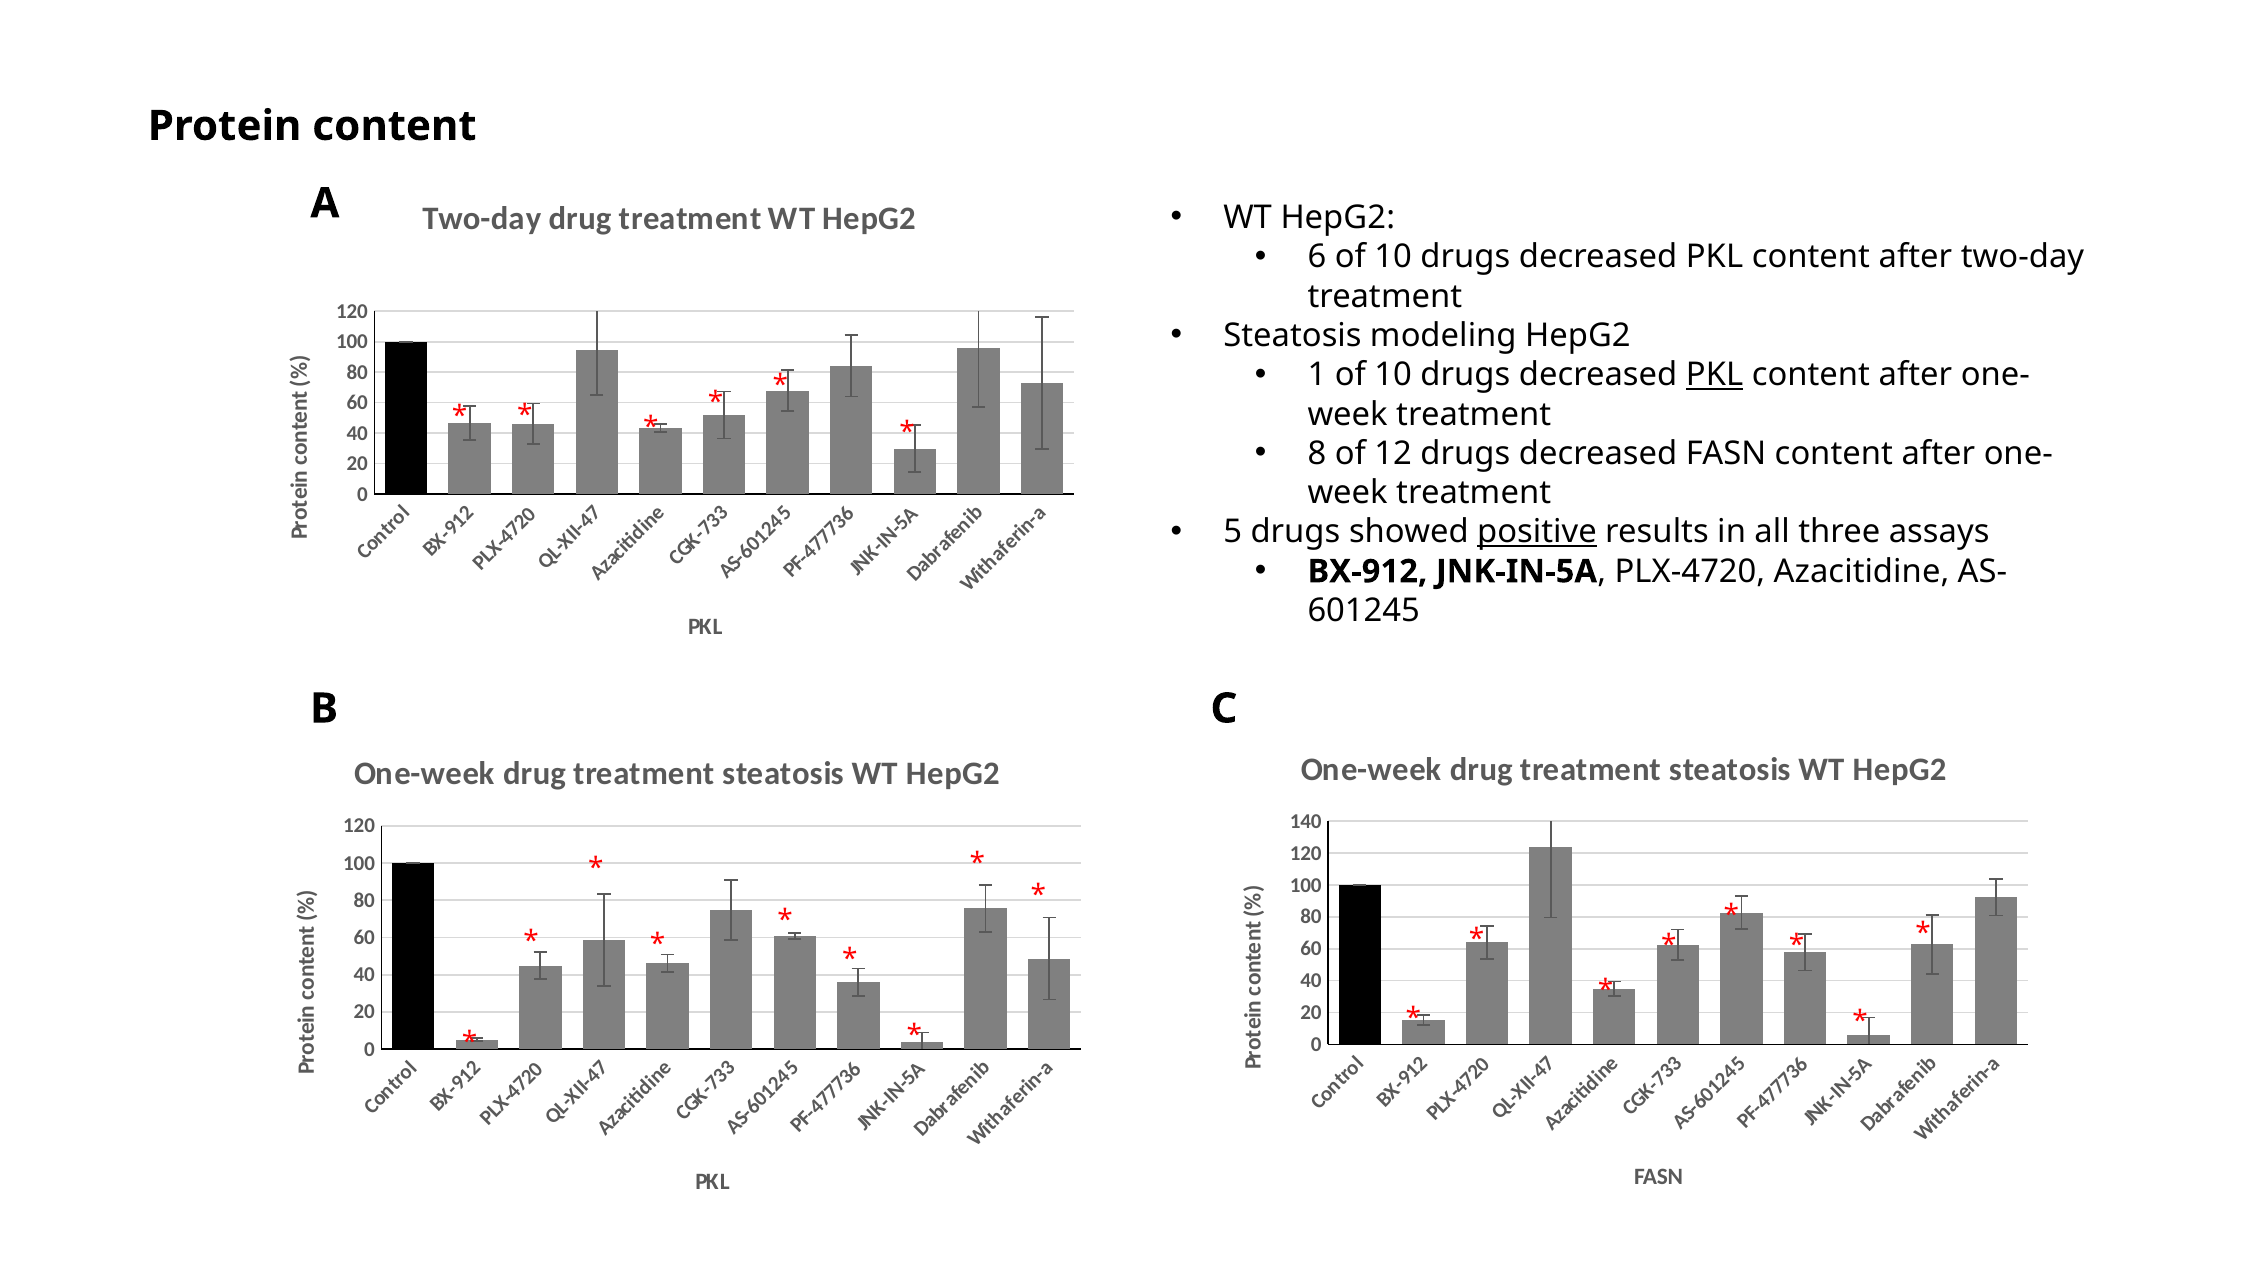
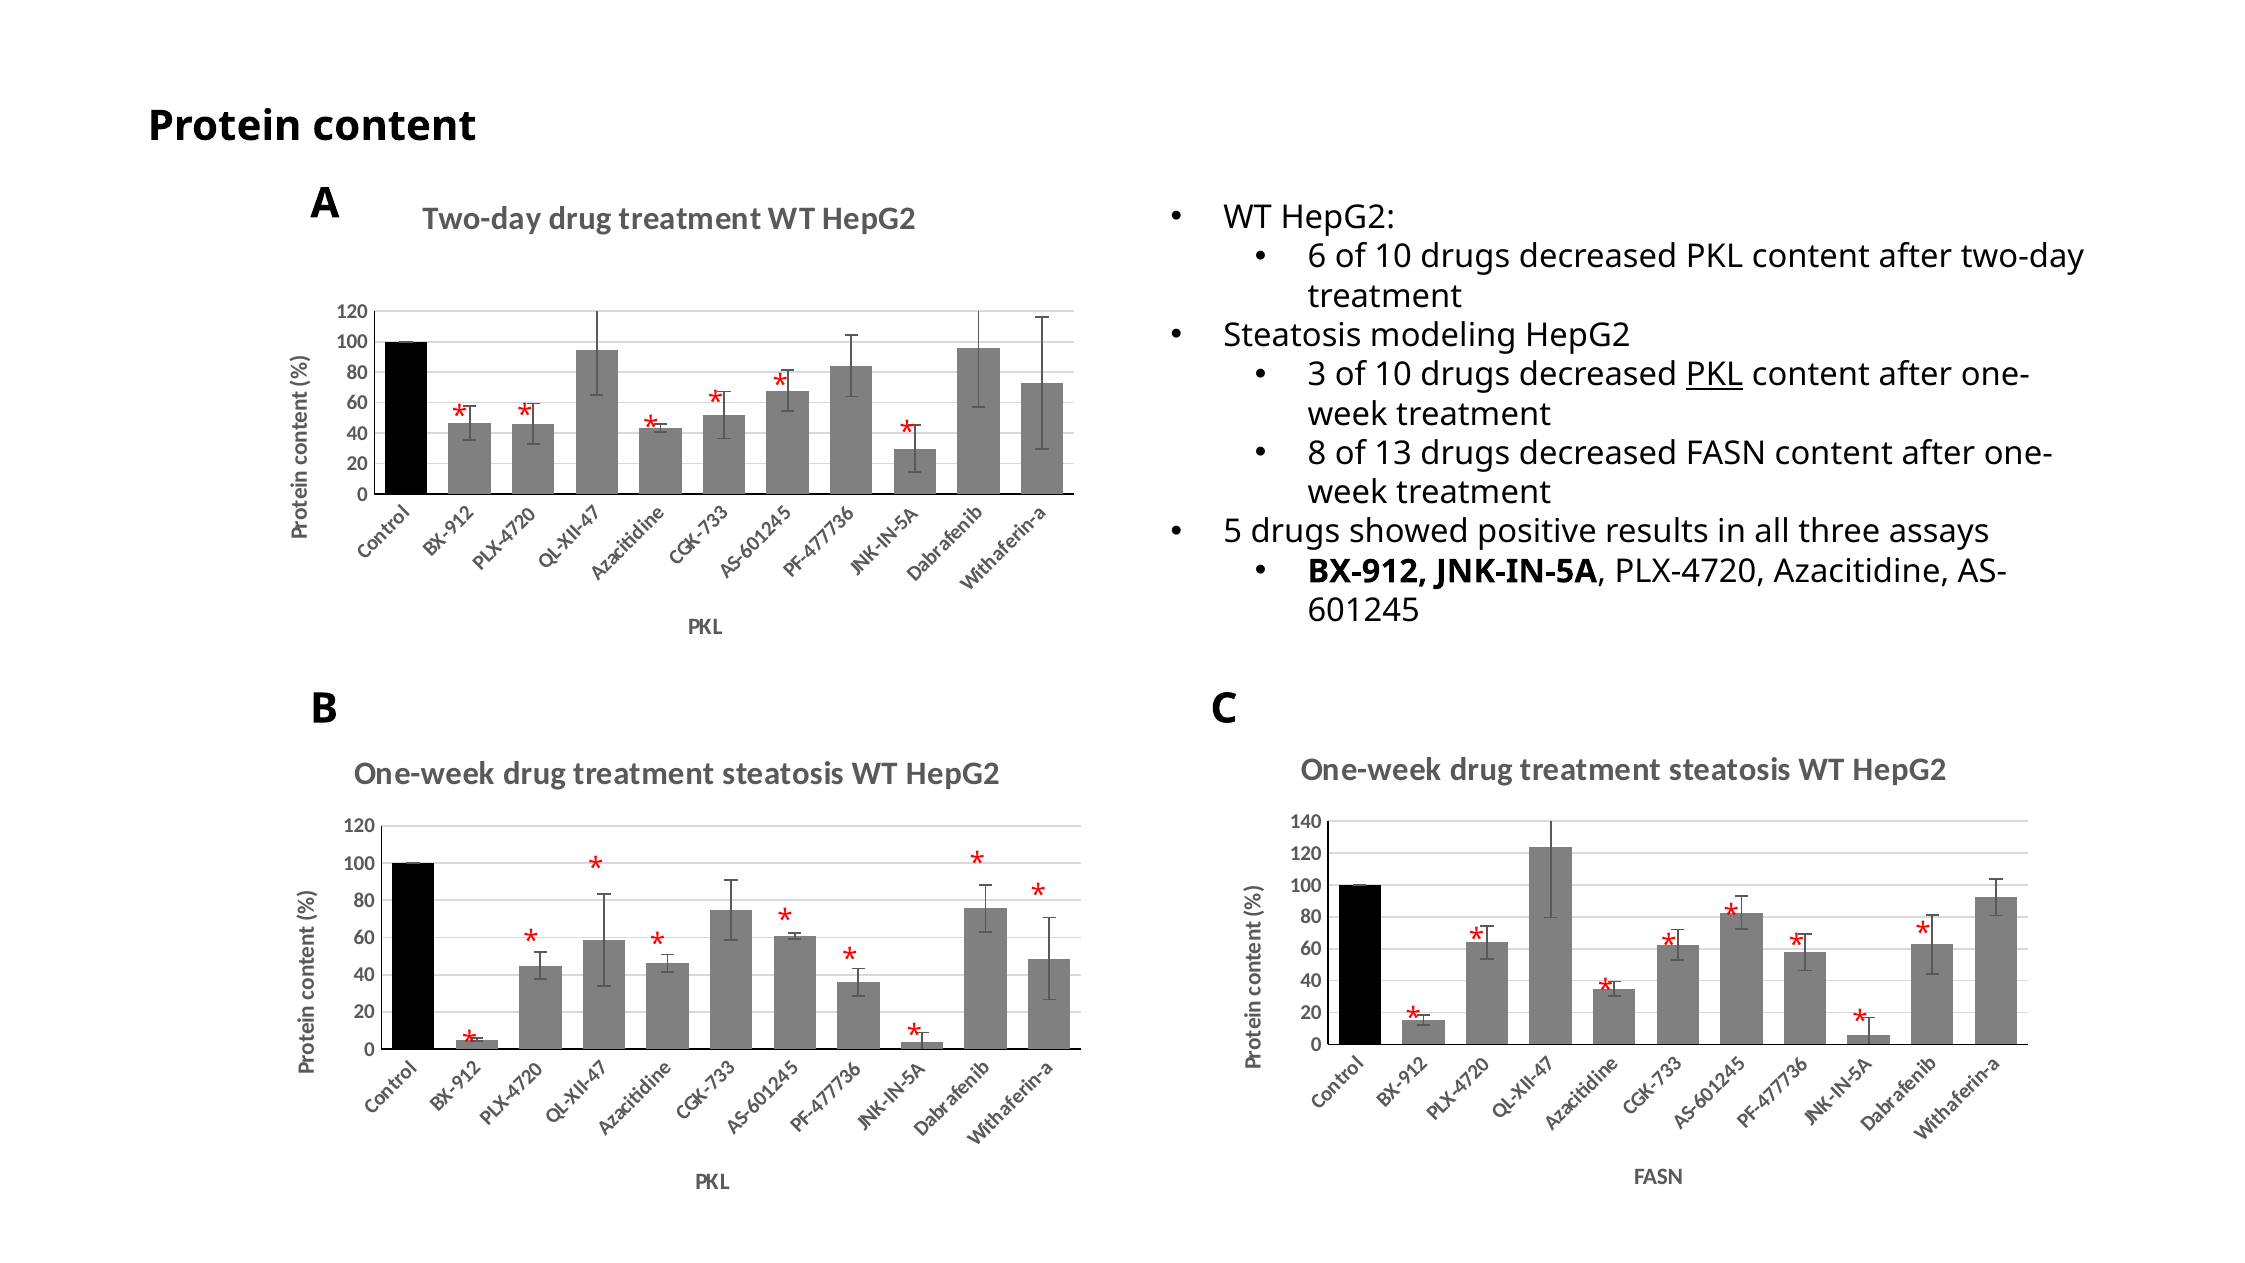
1: 1 -> 3 (1317, 375)
12: 12 -> 13 (1393, 453)
positive underline: present -> none (1537, 532)
